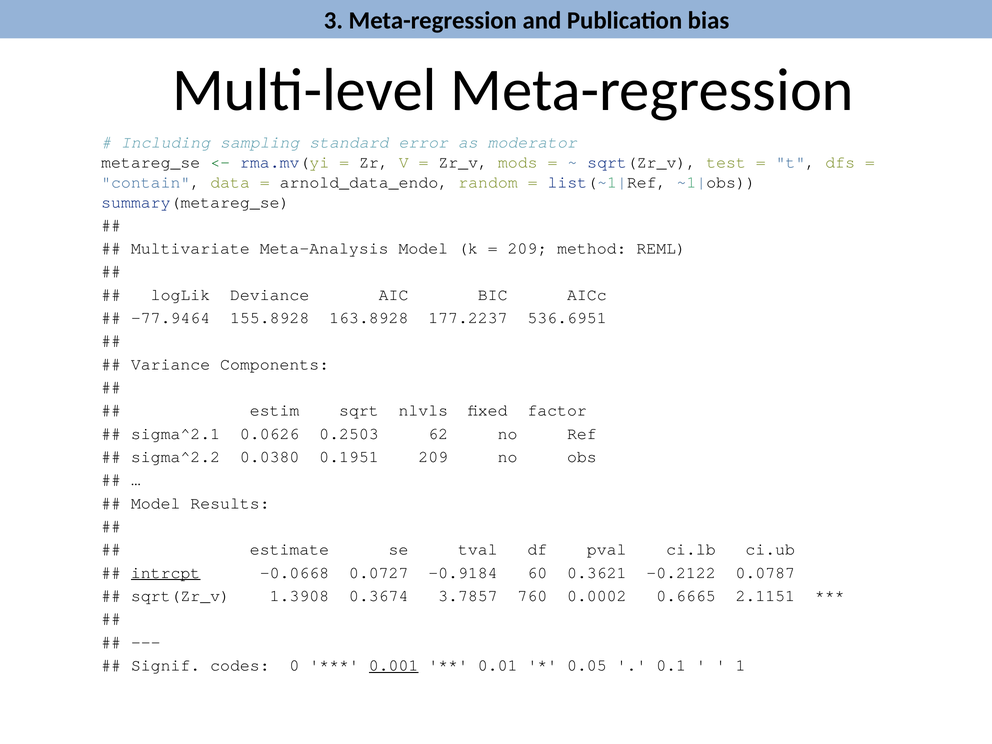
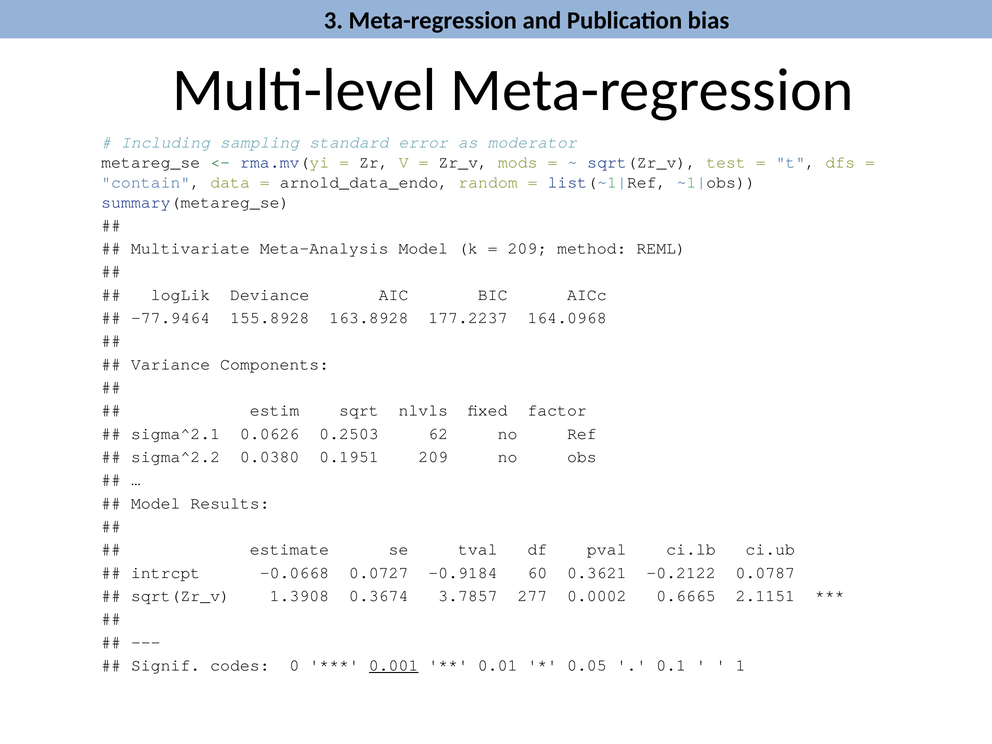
536.6951: 536.6951 -> 164.0968 (567, 318)
intrcpt underline: present -> none (166, 573)
760: 760 -> 277 (532, 596)
